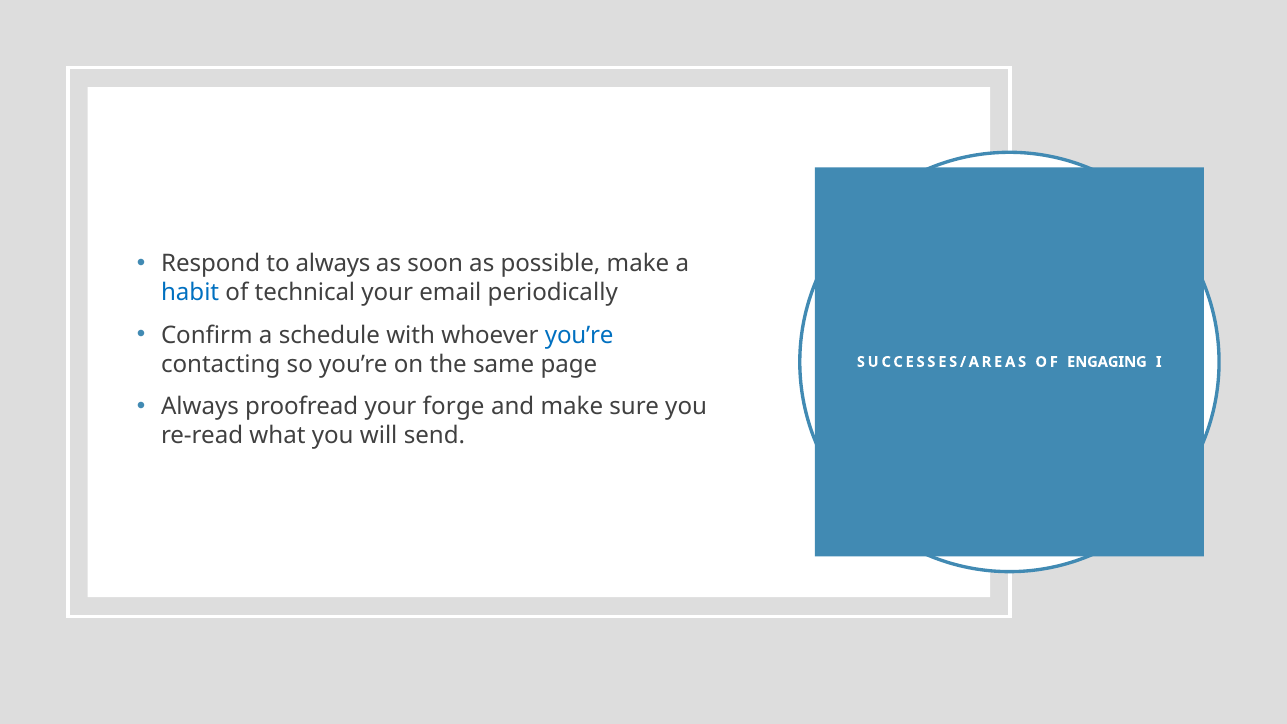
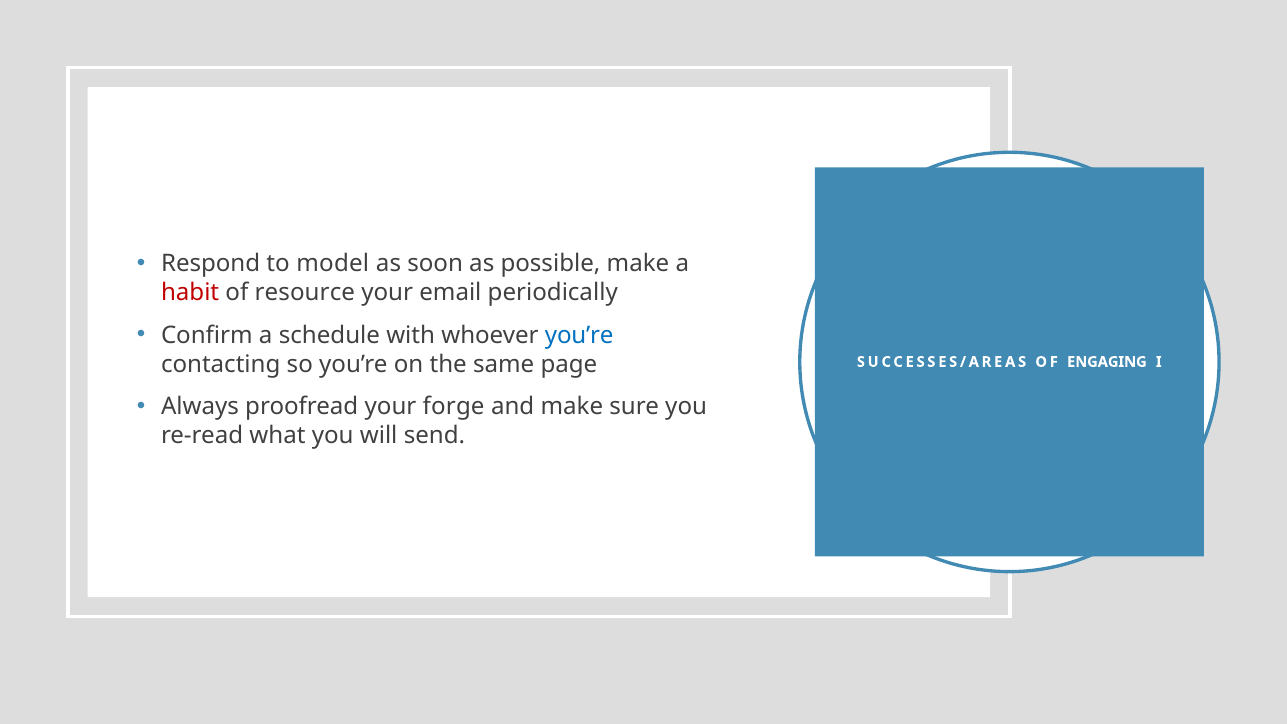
to always: always -> model (333, 264)
habit colour: blue -> red (190, 293)
technical: technical -> resource (305, 293)
